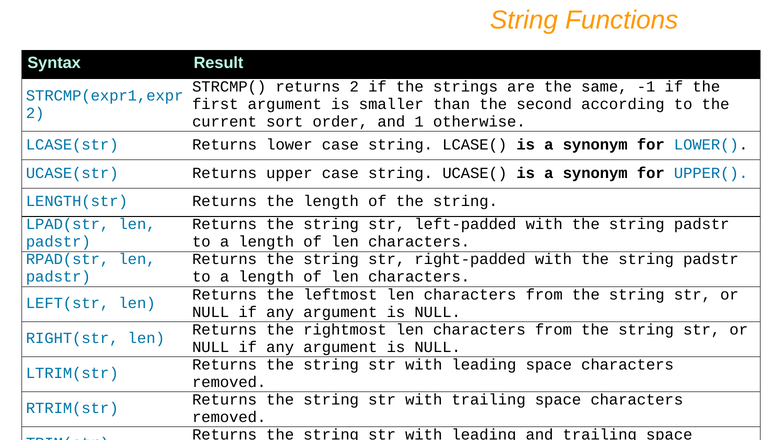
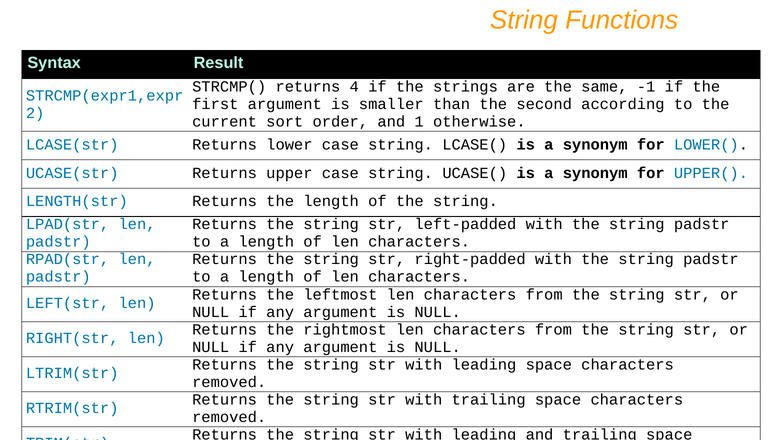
returns 2: 2 -> 4 (354, 87)
